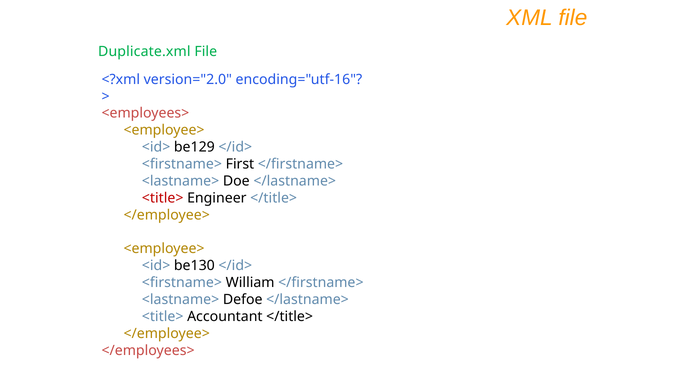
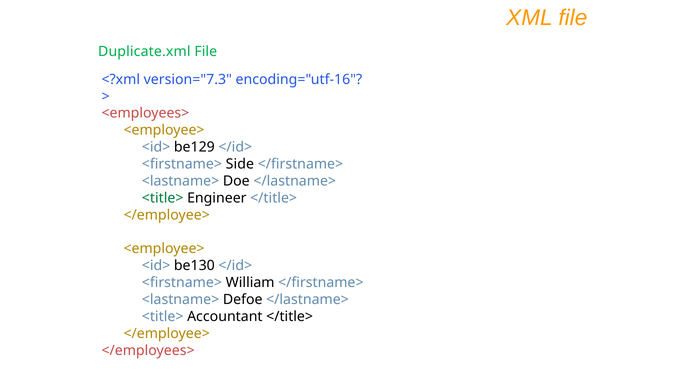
version="2.0: version="2.0 -> version="7.3 (188, 79)
First: First -> Side (240, 164)
<title> colour: red -> green (163, 198)
